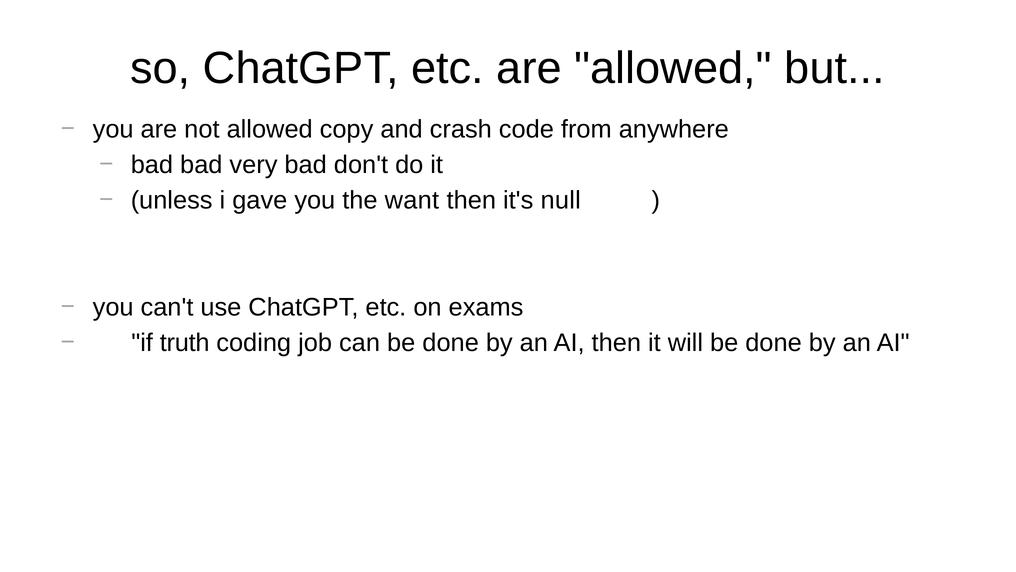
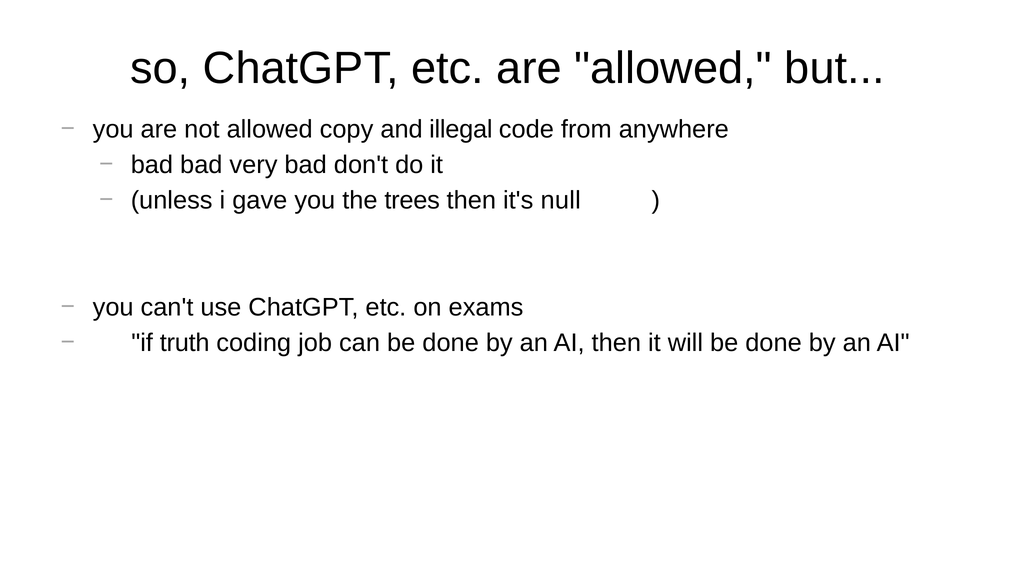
crash: crash -> illegal (461, 129)
want: want -> trees (412, 200)
